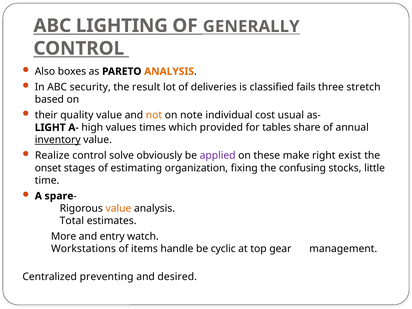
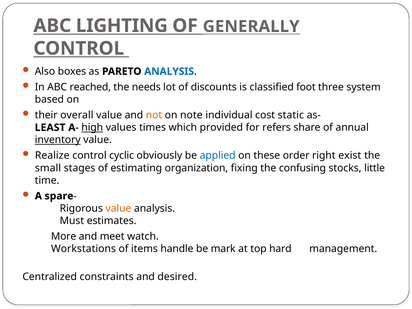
ANALYSIS colour: orange -> blue (169, 71)
security: security -> reached (90, 87)
result: result -> needs (146, 87)
deliveries: deliveries -> discounts (214, 87)
fails: fails -> foot (306, 87)
stretch: stretch -> system (364, 87)
quality: quality -> overall (77, 115)
usual: usual -> static (291, 115)
LIGHT: LIGHT -> LEAST (50, 128)
high underline: none -> present (92, 128)
tables: tables -> refers (277, 128)
solve: solve -> cyclic (122, 156)
applied colour: purple -> blue (218, 156)
make: make -> order (296, 156)
onset: onset -> small (48, 168)
Total: Total -> Must (72, 221)
entry: entry -> meet (112, 236)
cyclic: cyclic -> mark (223, 249)
gear: gear -> hard (280, 249)
preventing: preventing -> constraints (107, 277)
